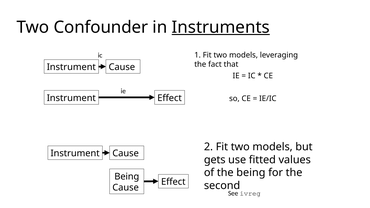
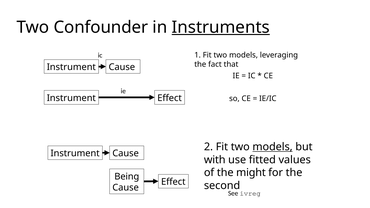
models underline: none -> present (273, 147)
gets: gets -> with (215, 160)
the being: being -> might (251, 173)
